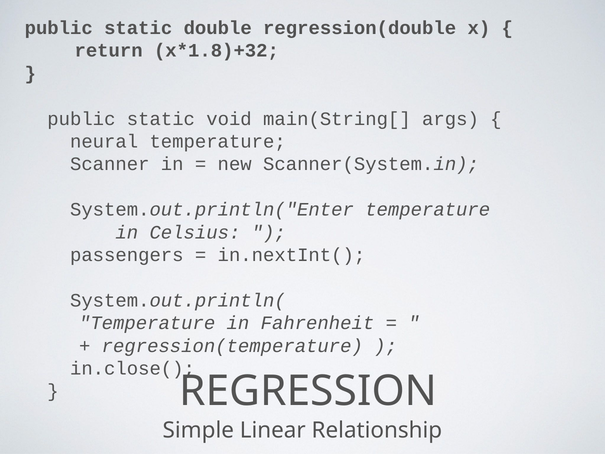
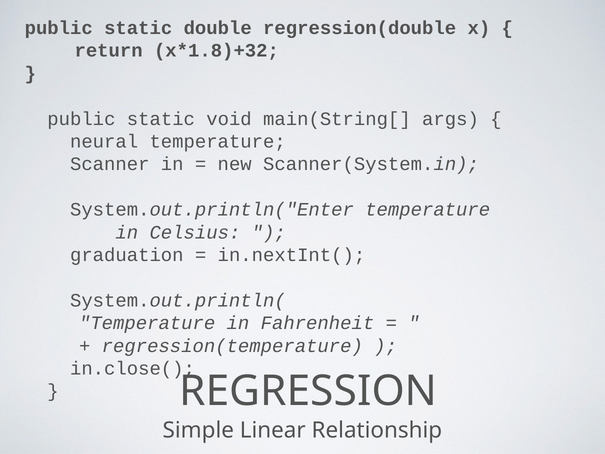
passengers: passengers -> graduation (127, 255)
